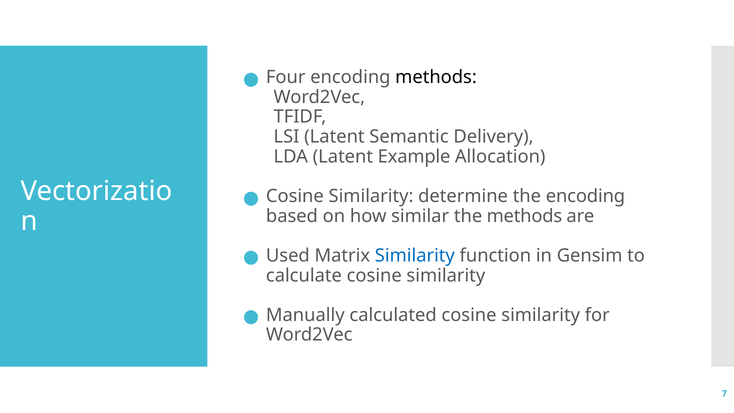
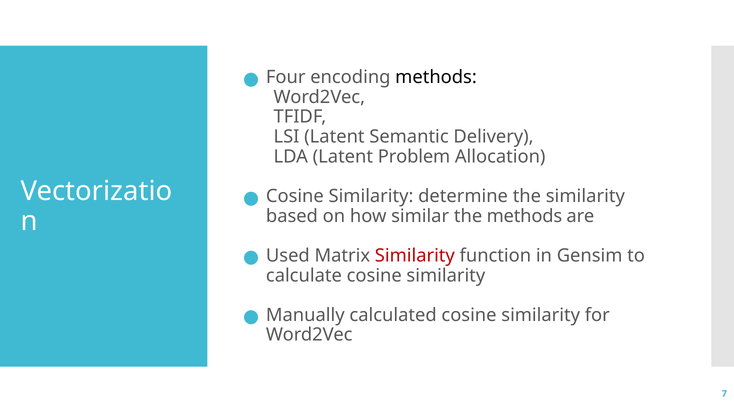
Example: Example -> Problem (414, 157)
the encoding: encoding -> similarity (585, 196)
Similarity colour: blue -> red (415, 256)
